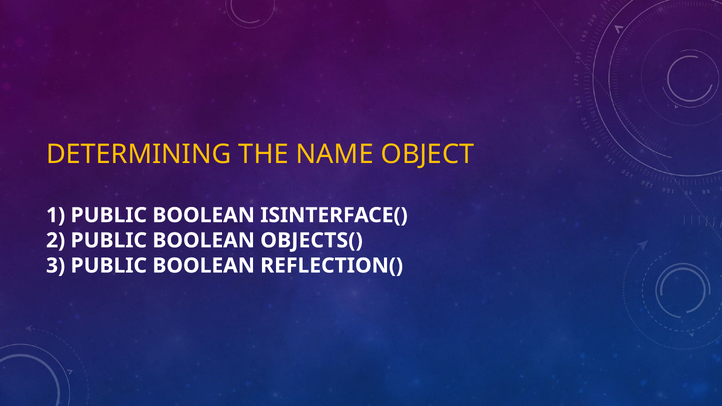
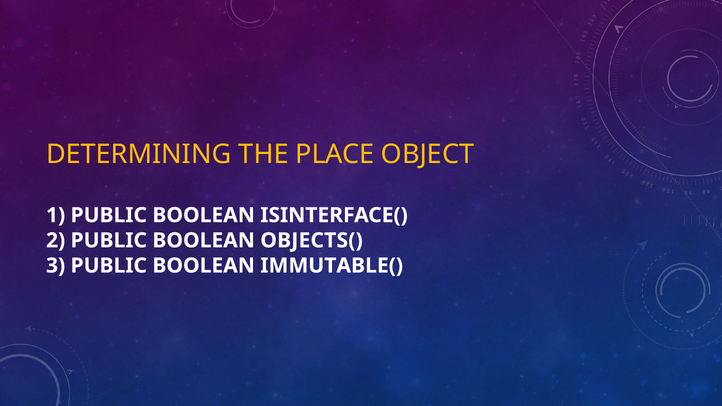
NAME: NAME -> PLACE (335, 154)
REFLECTION(: REFLECTION( -> IMMUTABLE( (332, 266)
